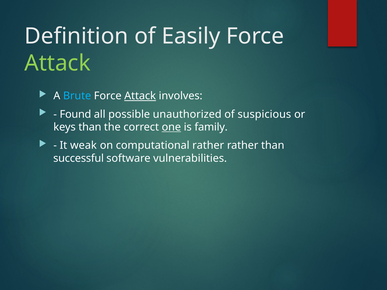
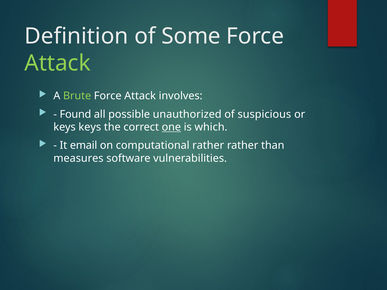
Easily: Easily -> Some (191, 36)
Brute colour: light blue -> light green (77, 96)
Attack underline: present -> none (140, 96)
keys than: than -> keys (90, 127)
family: family -> which (211, 127)
weak: weak -> email (84, 146)
successful: successful -> measures (78, 158)
